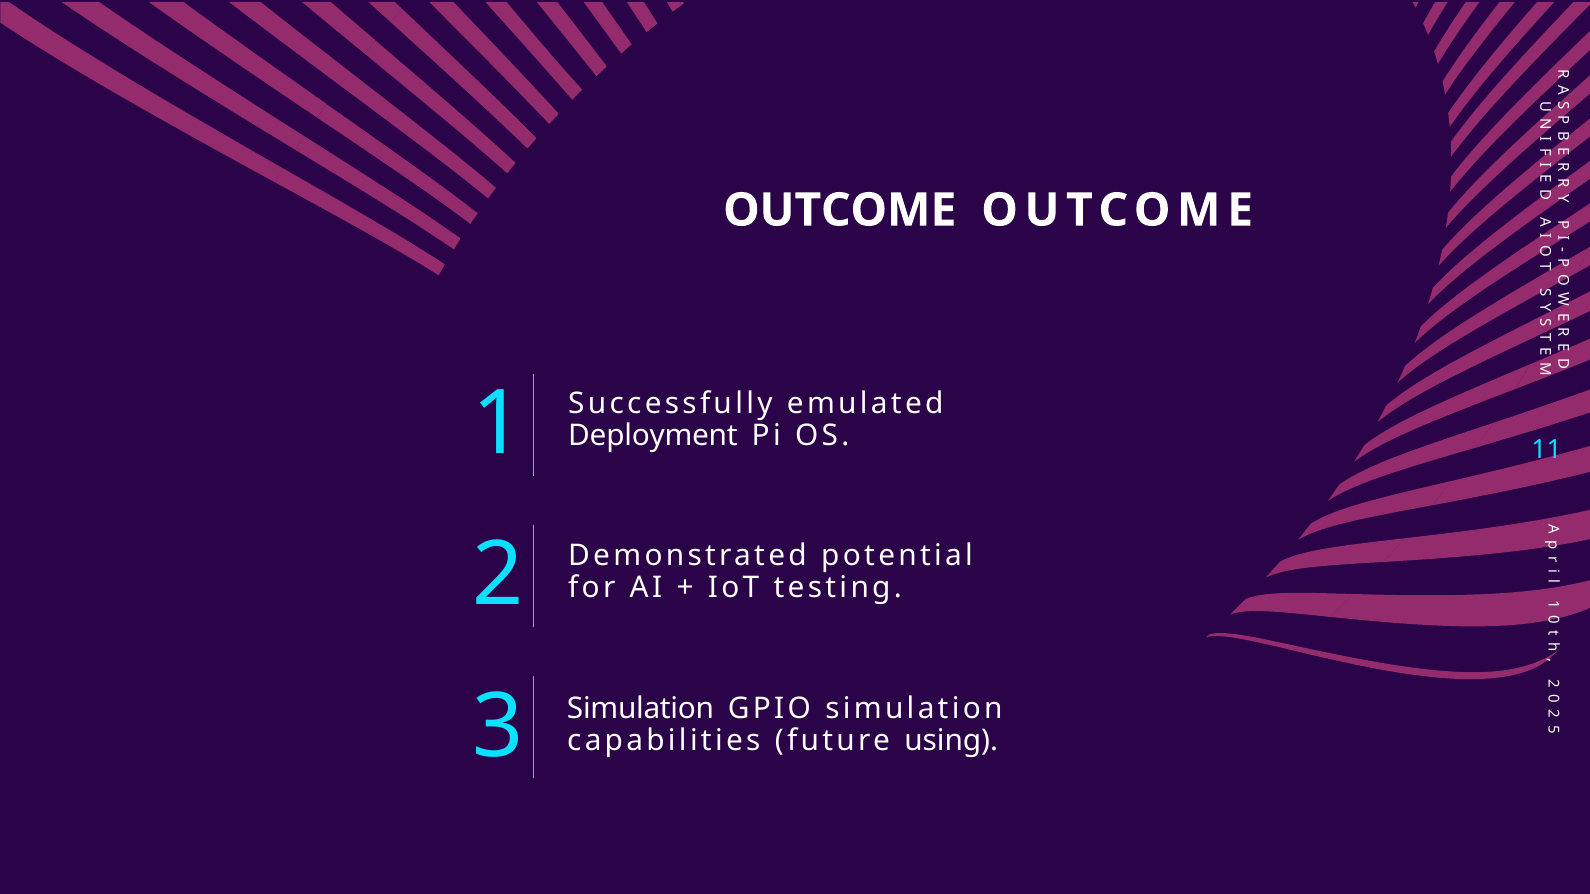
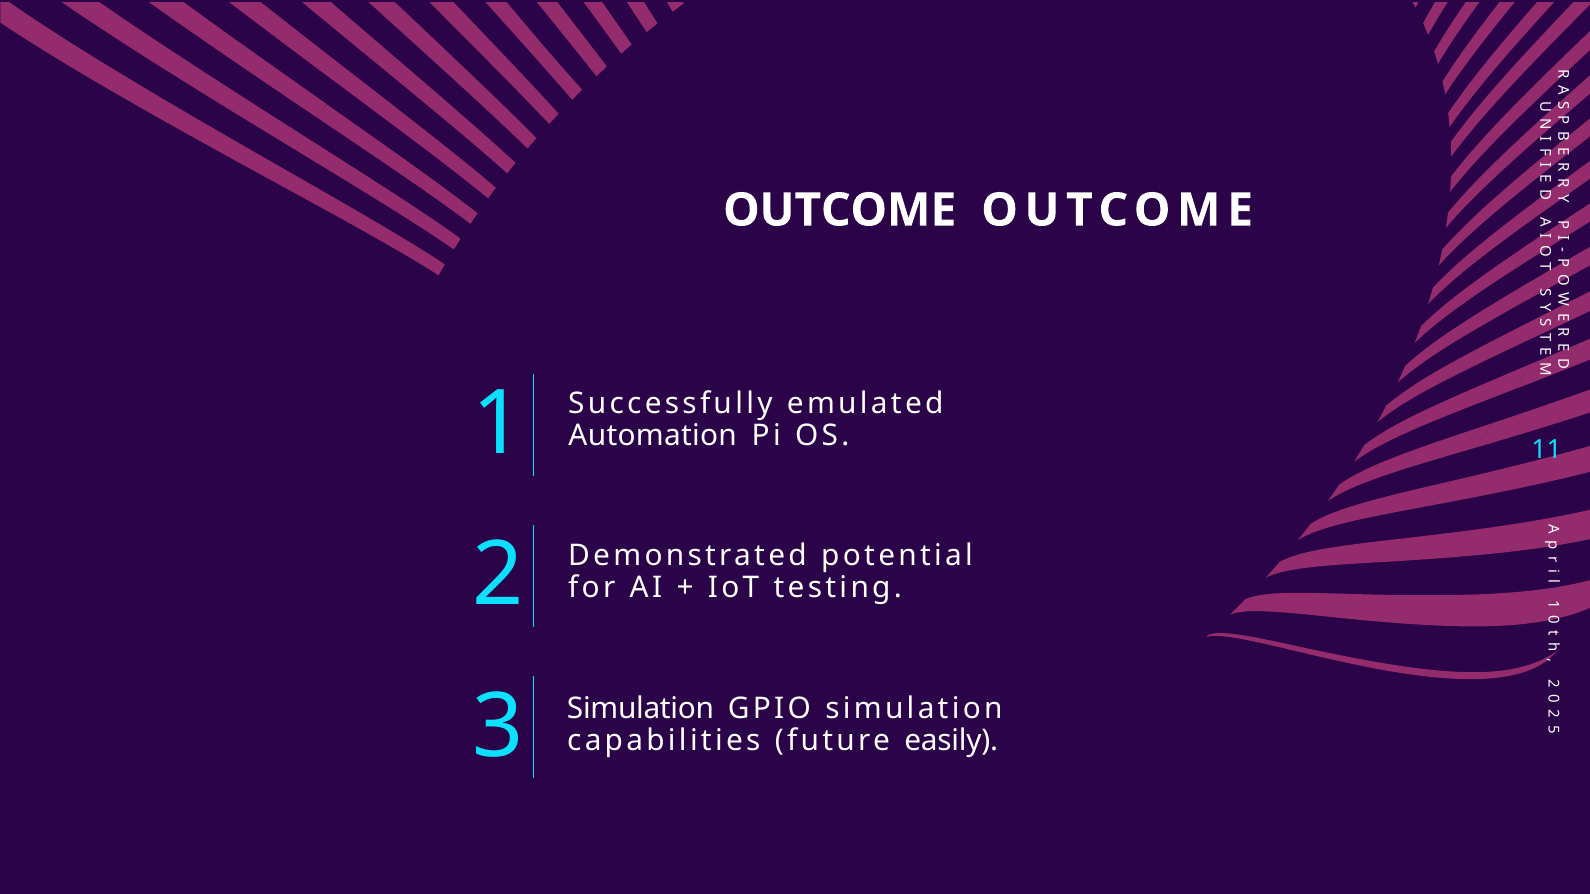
Deployment: Deployment -> Automation (653, 436)
using: using -> easily (951, 741)
